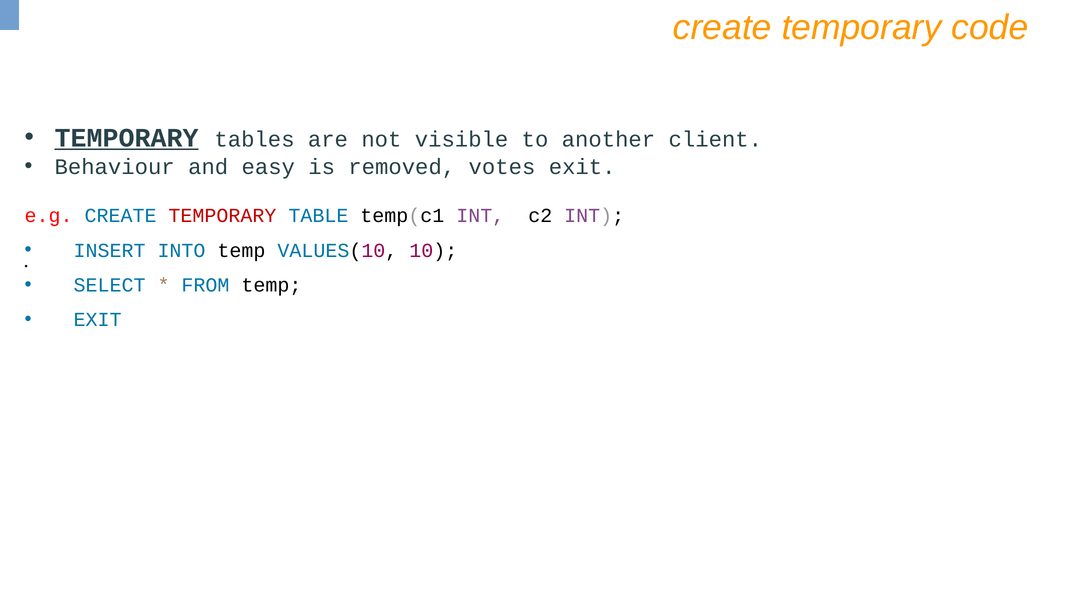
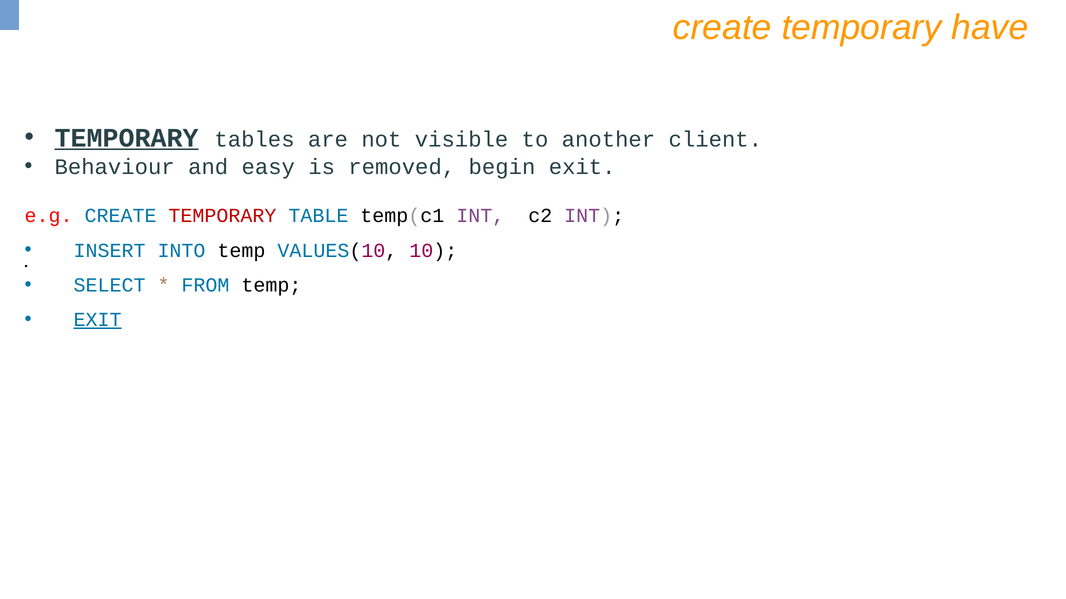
code: code -> have (990, 28)
votes: votes -> begin (502, 167)
EXIT underline: none -> present (98, 320)
